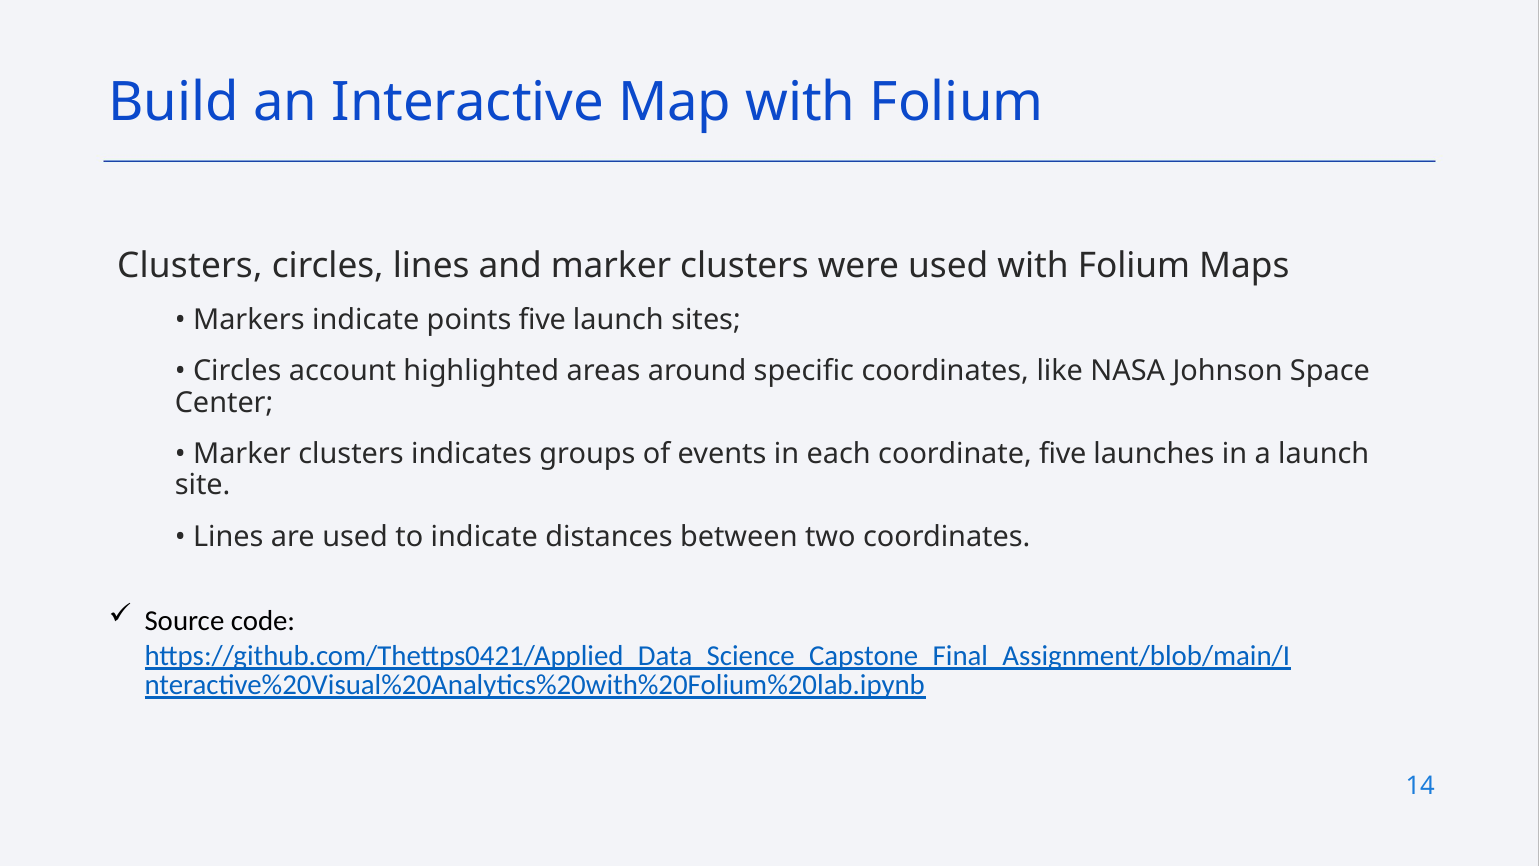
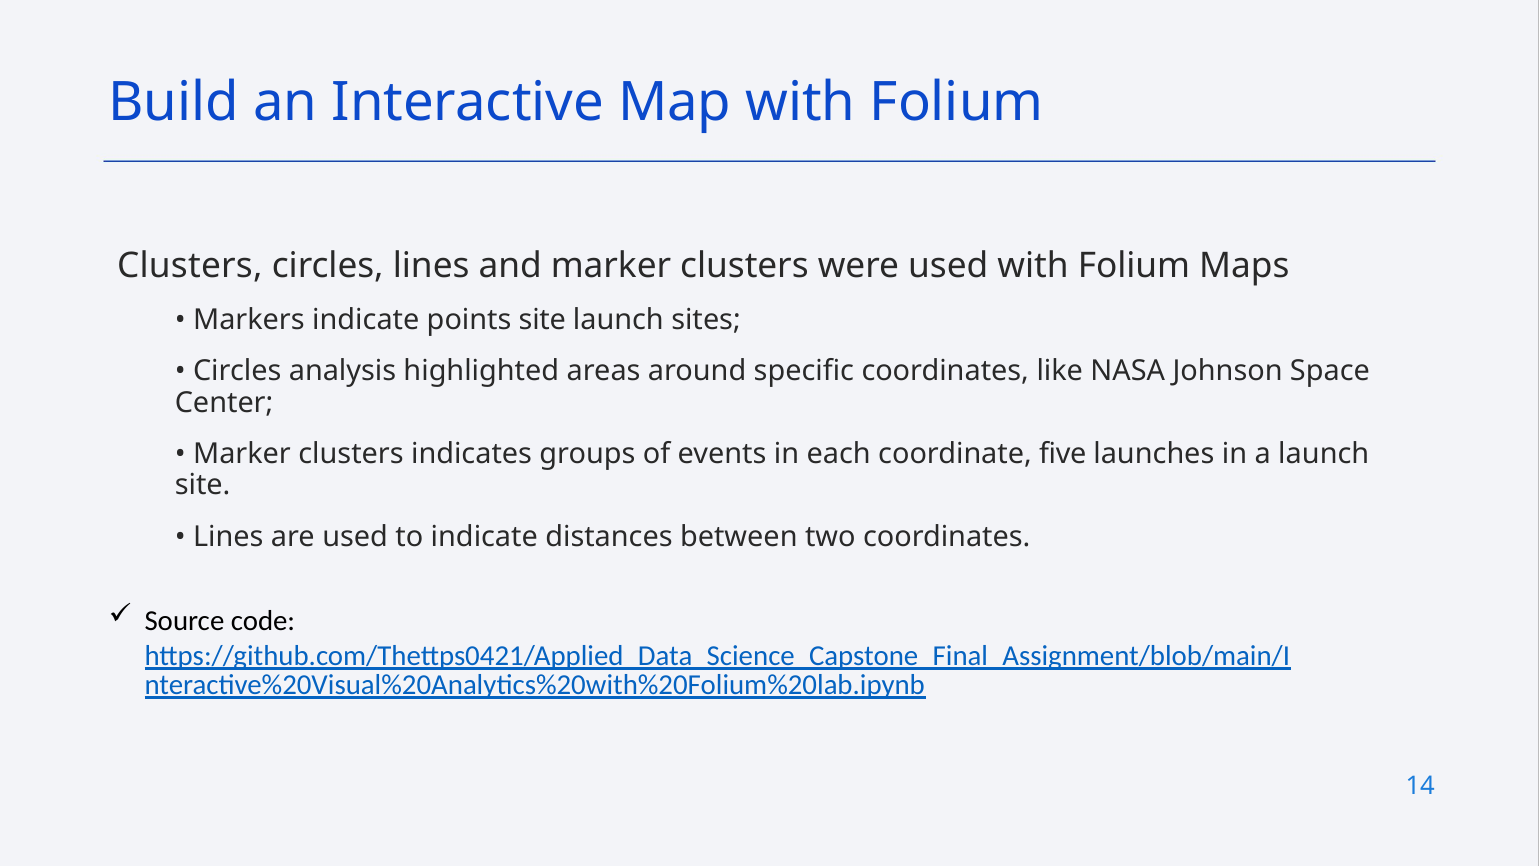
points five: five -> site (542, 320)
account: account -> analysis (342, 371)
